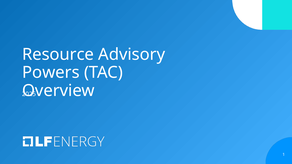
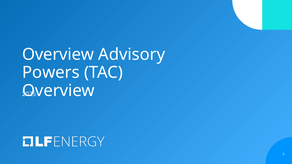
Resource: Resource -> Overview (58, 54)
